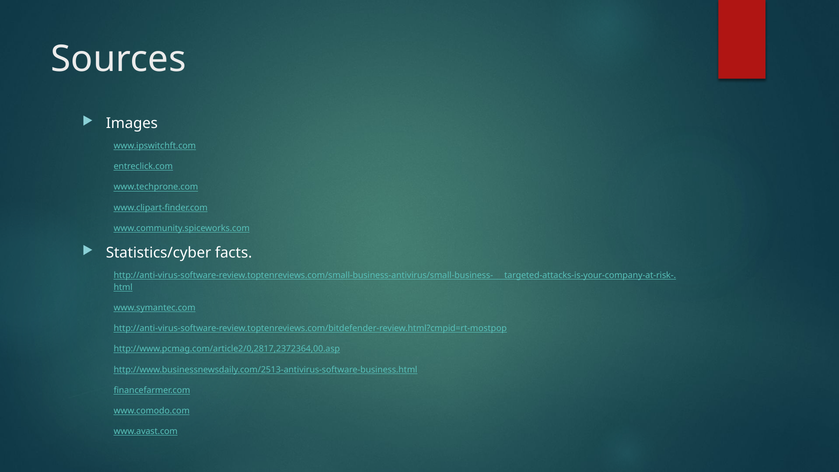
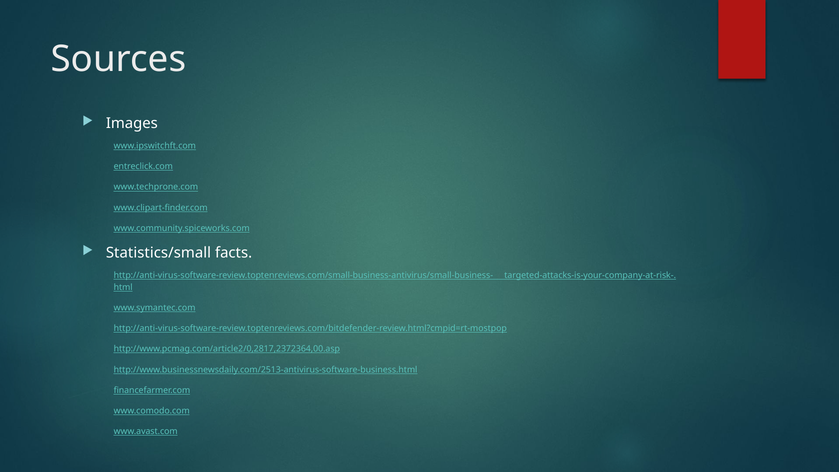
Statistics/cyber: Statistics/cyber -> Statistics/small (158, 253)
